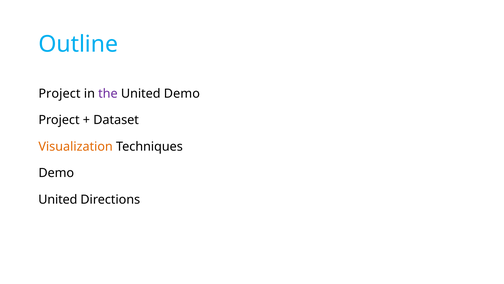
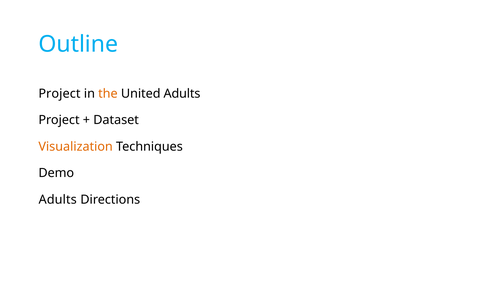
the colour: purple -> orange (108, 93)
United Demo: Demo -> Adults (182, 93)
United: United -> Adults (58, 199)
